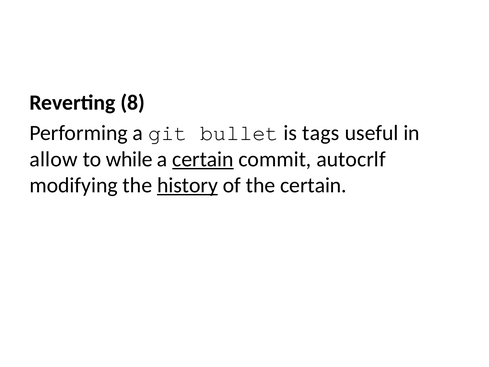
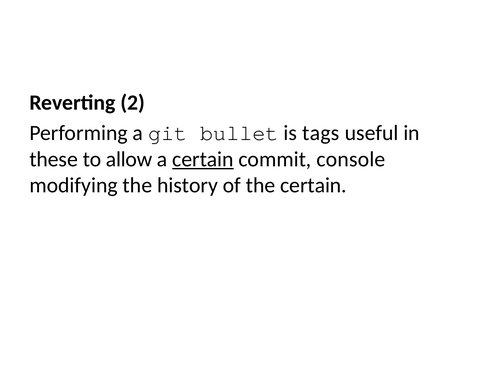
8: 8 -> 2 (133, 103)
allow: allow -> these (54, 159)
while: while -> allow (129, 159)
autocrlf: autocrlf -> console (351, 159)
history underline: present -> none (187, 185)
